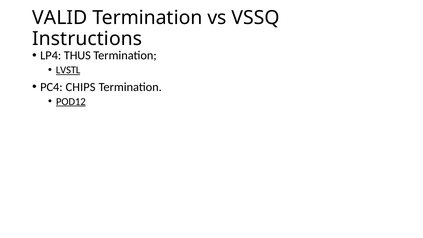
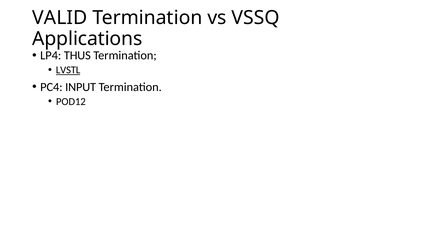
Instructions: Instructions -> Applications (87, 39)
CHIPS: CHIPS -> INPUT (81, 87)
POD12 underline: present -> none (71, 101)
